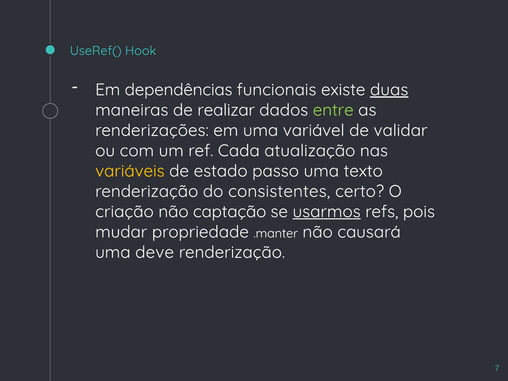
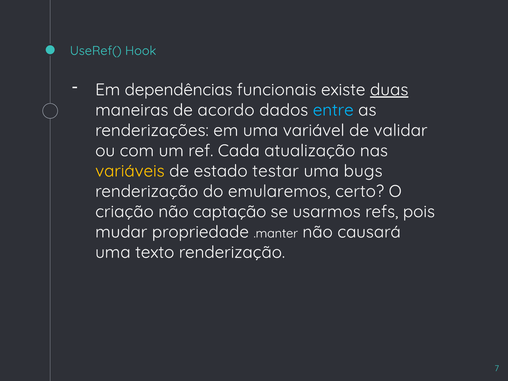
realizar: realizar -> acordo (226, 110)
entre colour: light green -> light blue (333, 110)
passo: passo -> testar (276, 171)
texto: texto -> bugs (363, 171)
consistentes: consistentes -> emularemos (279, 191)
usarmos underline: present -> none (327, 212)
deve: deve -> texto (155, 252)
